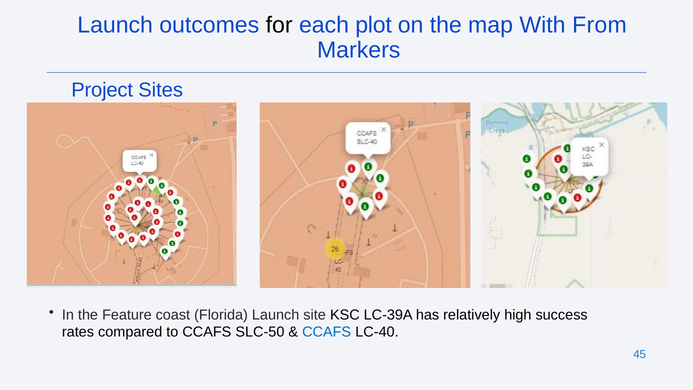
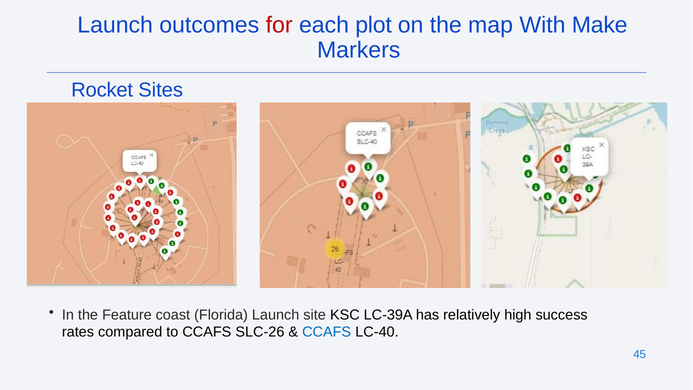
for colour: black -> red (279, 25)
From: From -> Make (600, 25)
Project: Project -> Rocket (102, 90)
SLC-50: SLC-50 -> SLC-26 (260, 332)
